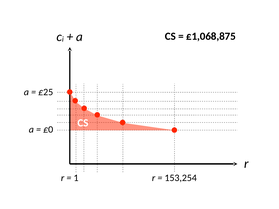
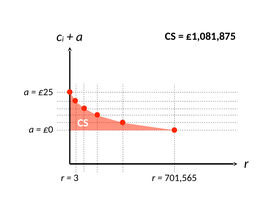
£1,068,875: £1,068,875 -> £1,081,875 (211, 36)
1: 1 -> 3 (76, 178)
153,254: 153,254 -> 701,565 (181, 178)
